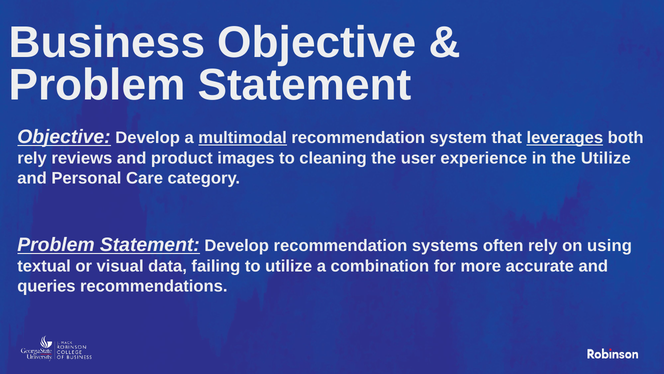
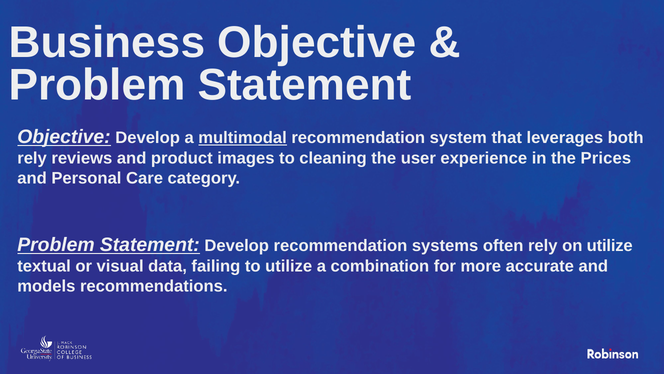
leverages underline: present -> none (565, 138)
the Utilize: Utilize -> Prices (606, 158)
on using: using -> utilize (610, 245)
queries: queries -> models (46, 286)
